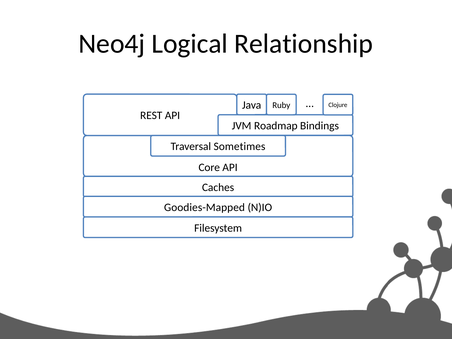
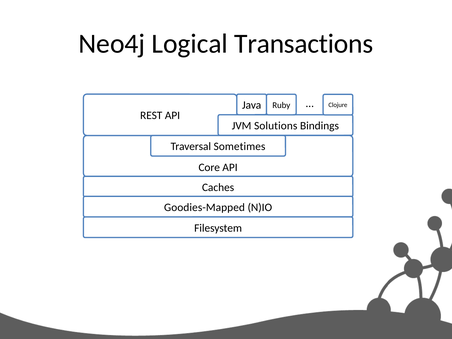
Relationship: Relationship -> Transactions (304, 44)
Roadmap: Roadmap -> Solutions (276, 126)
